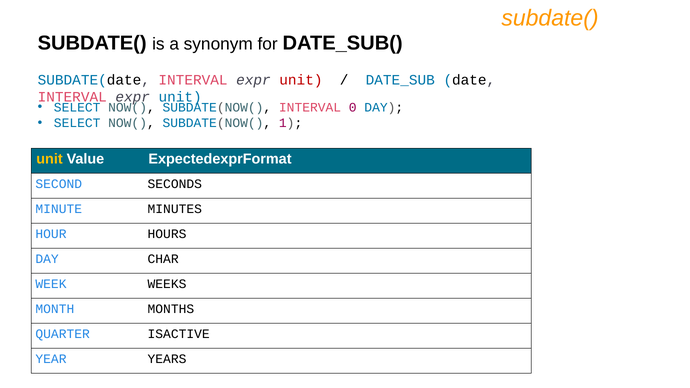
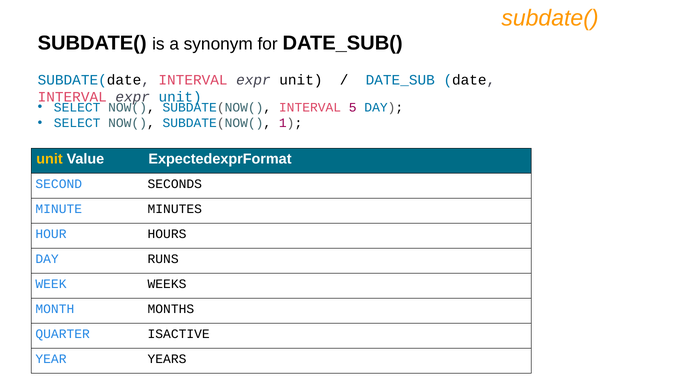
unit colour: red -> black (301, 80)
0: 0 -> 5 (353, 107)
CHAR: CHAR -> RUNS (163, 259)
